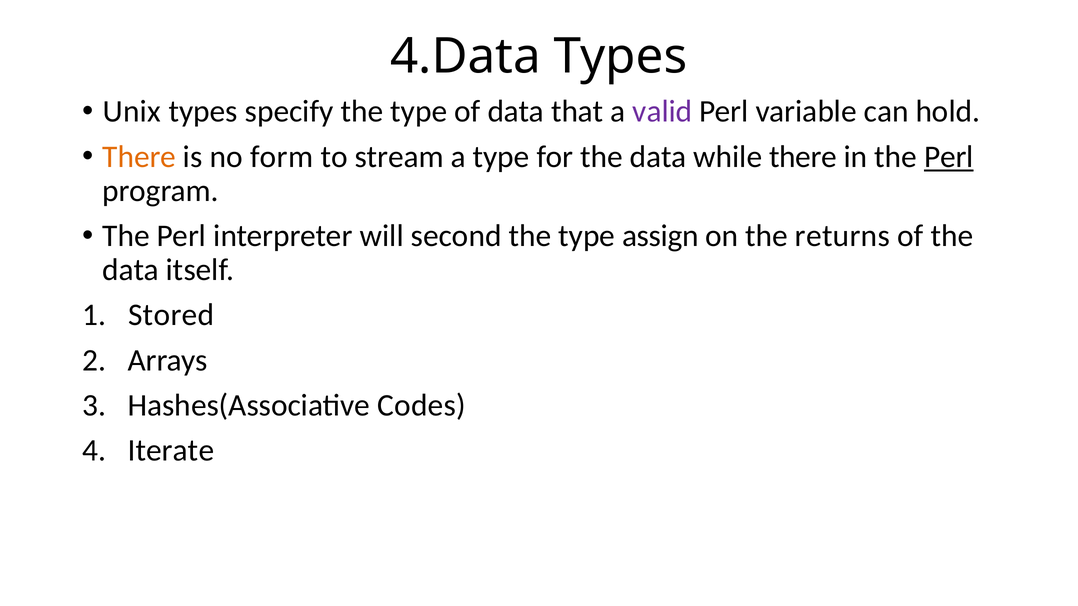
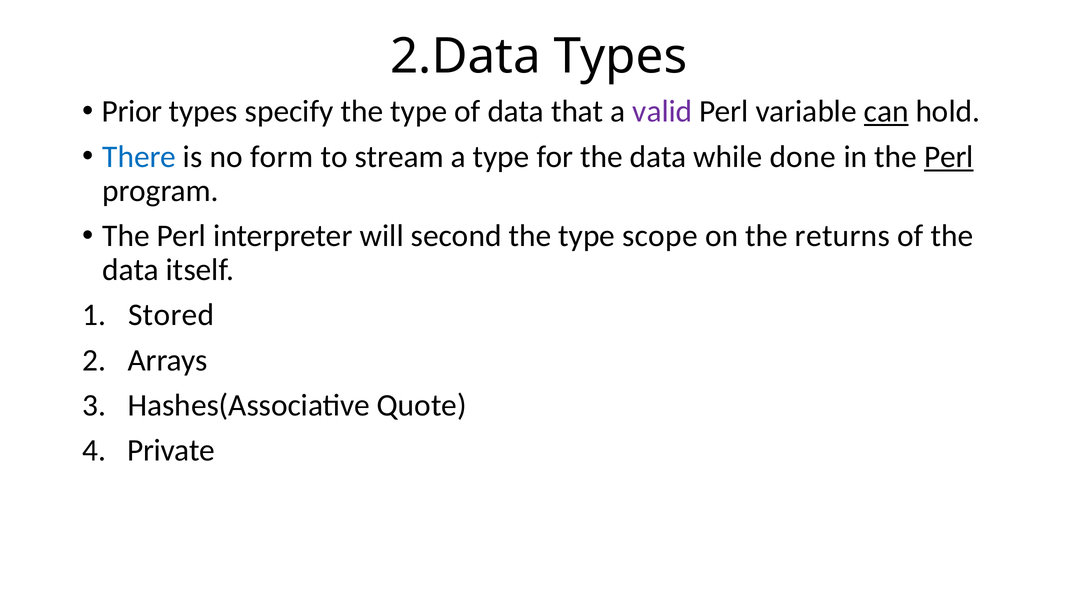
4.Data: 4.Data -> 2.Data (466, 57)
Unix: Unix -> Prior (132, 112)
can underline: none -> present (886, 112)
There colour: orange -> blue (139, 157)
while there: there -> done (803, 157)
assign: assign -> scope (660, 236)
Codes: Codes -> Quote (422, 406)
Iterate: Iterate -> Private (171, 451)
